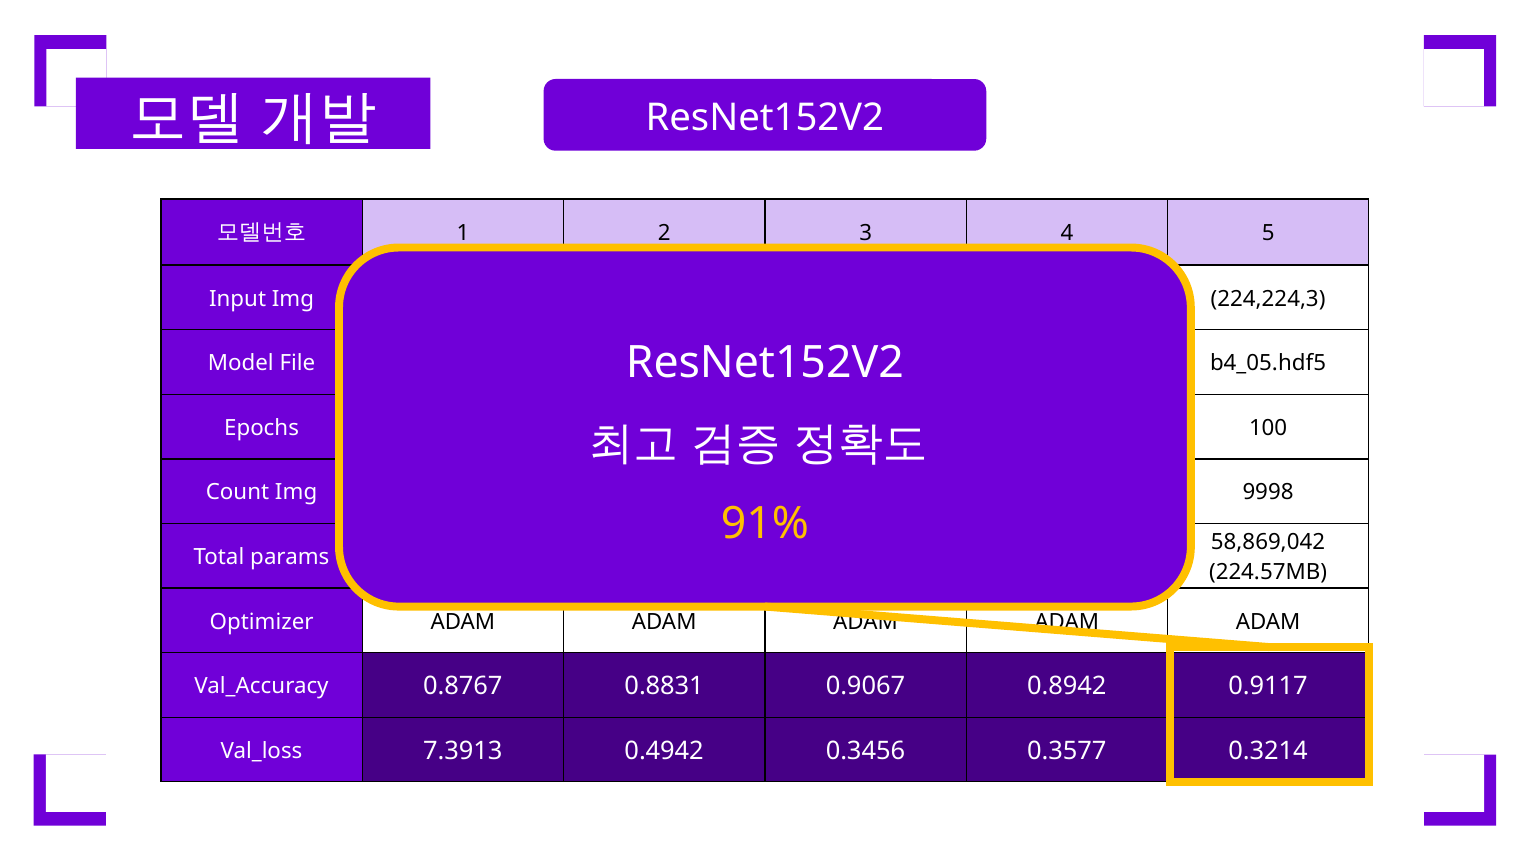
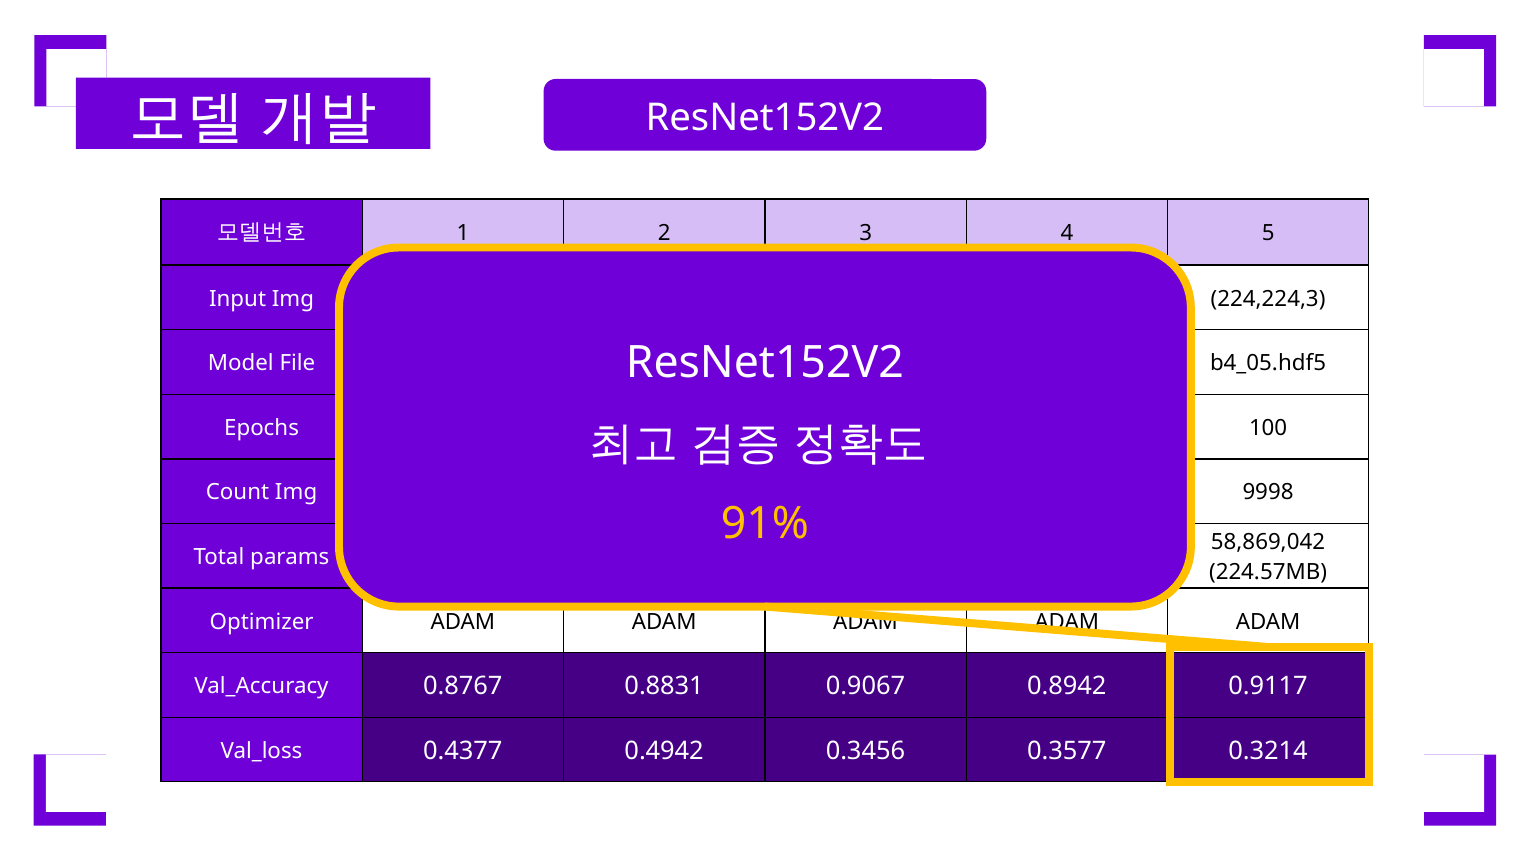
7.3913: 7.3913 -> 0.4377 (463, 751)
